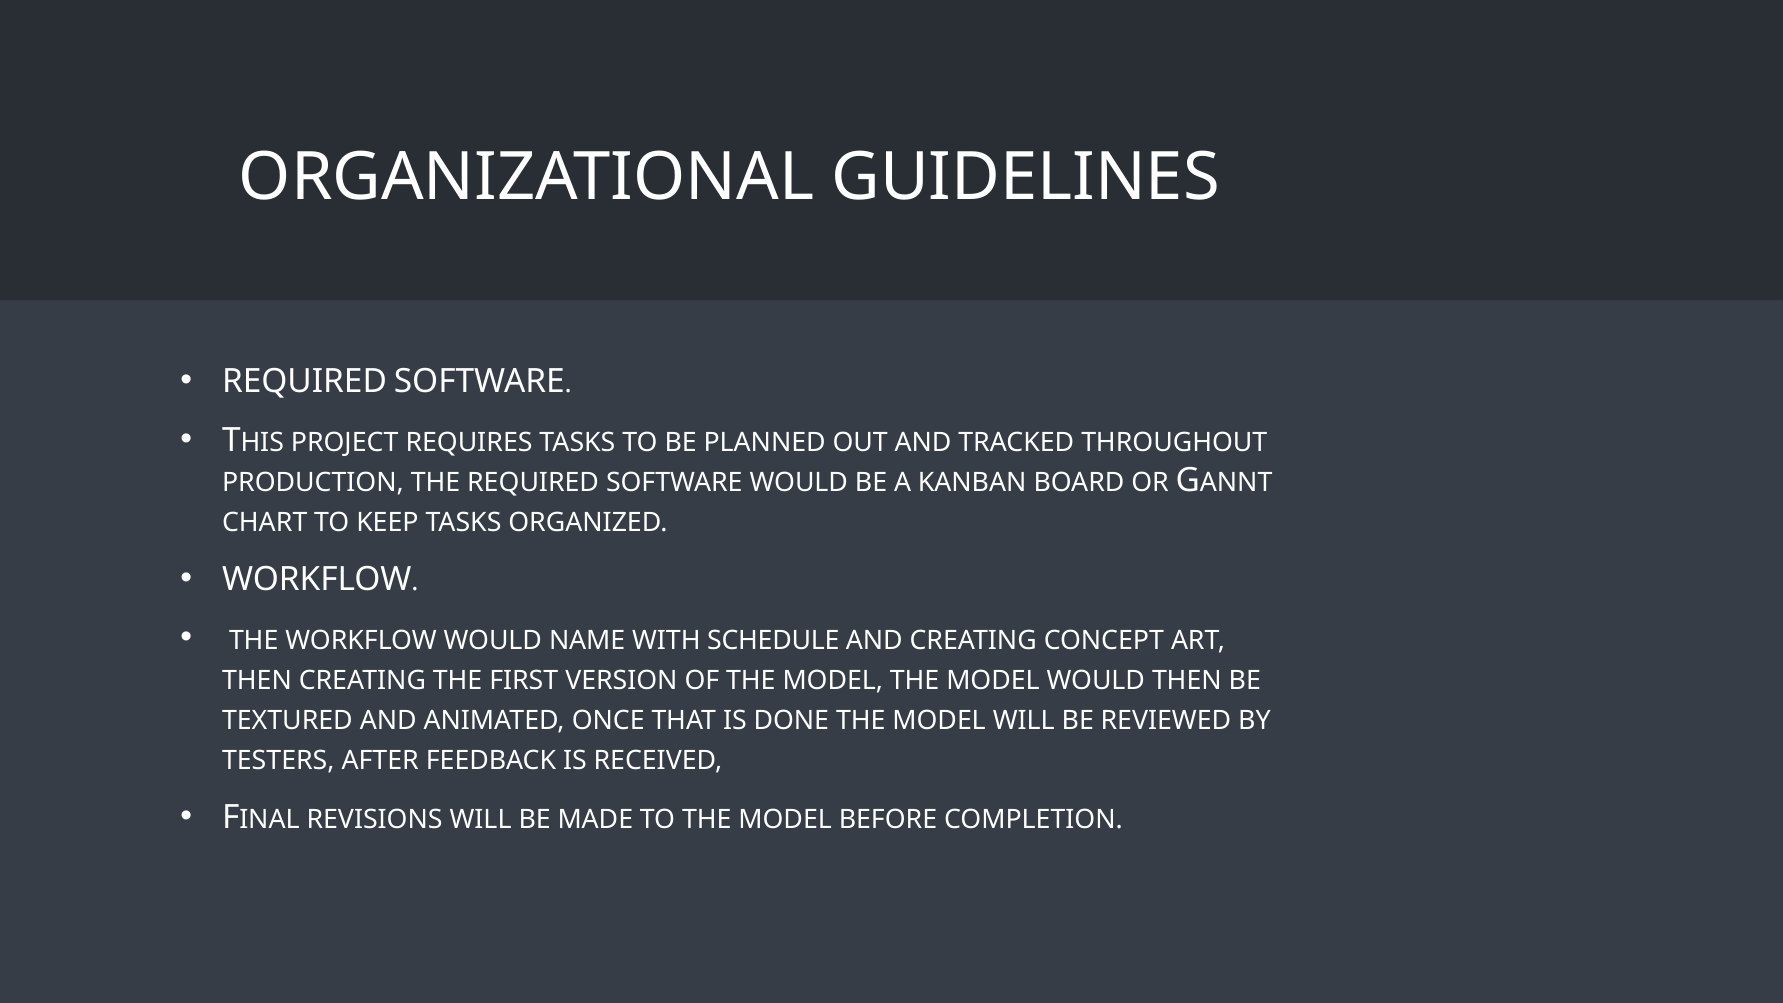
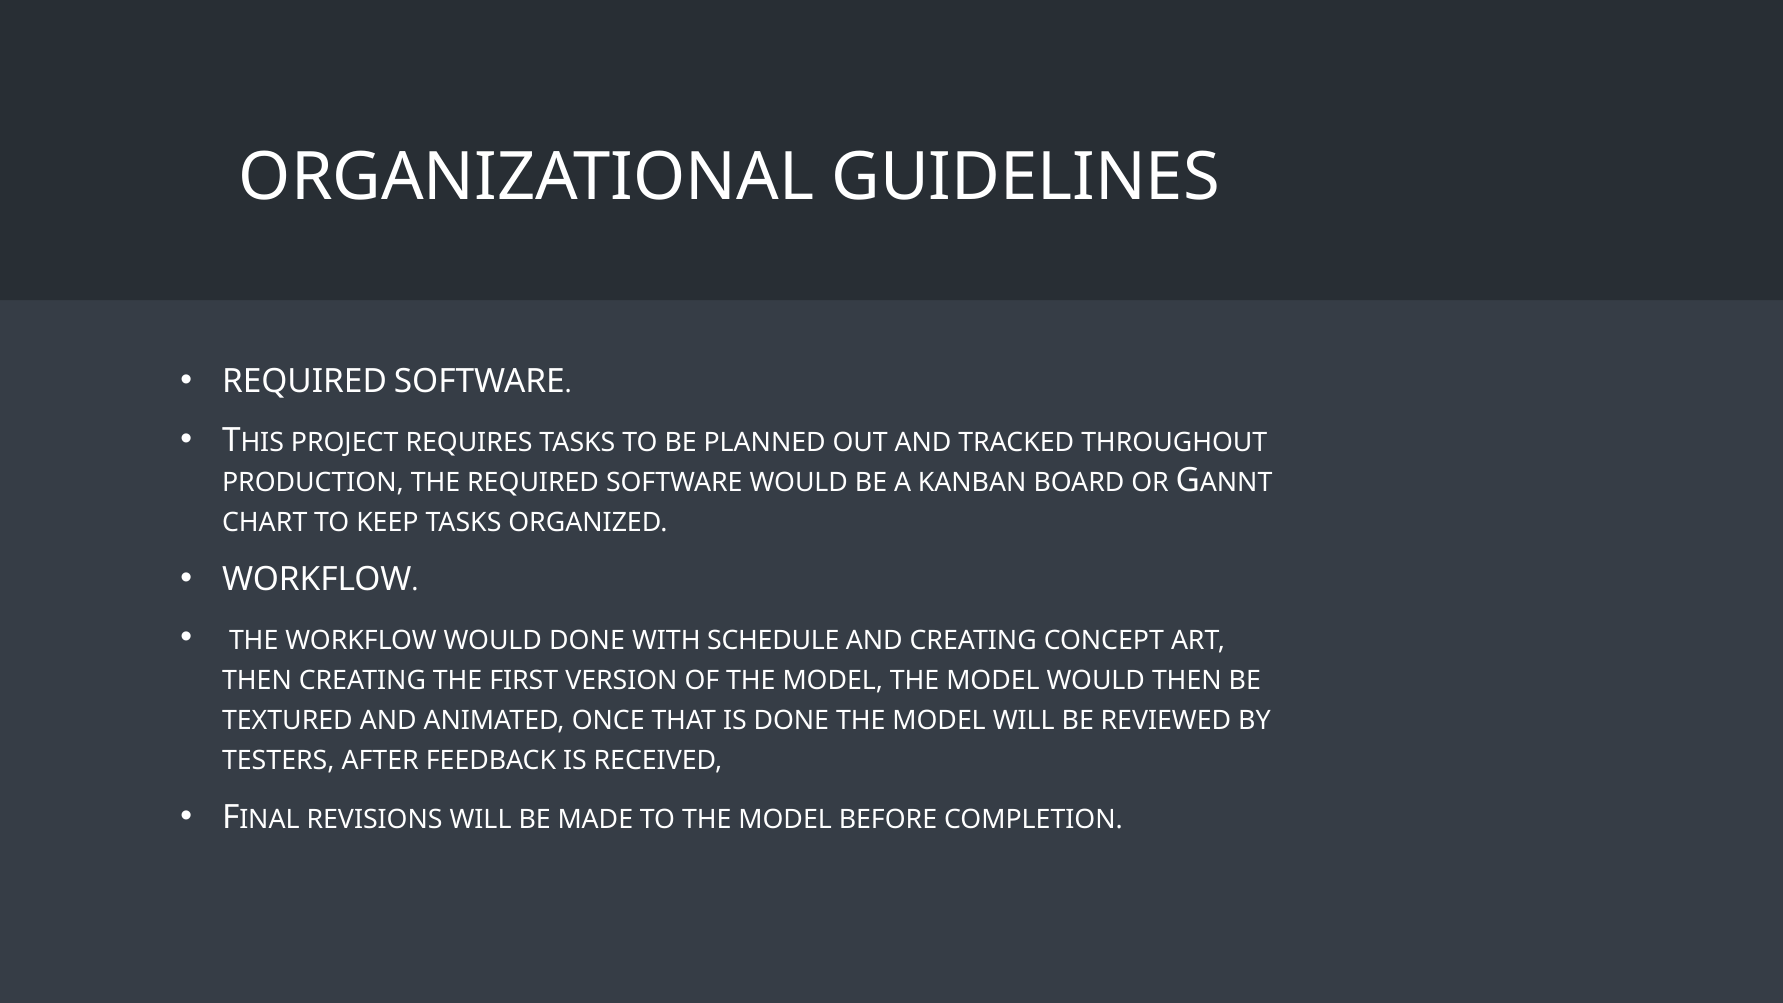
WOULD NAME: NAME -> DONE (587, 640)
